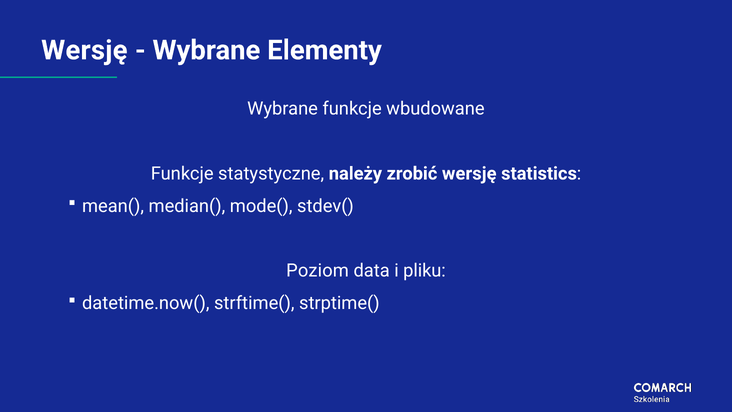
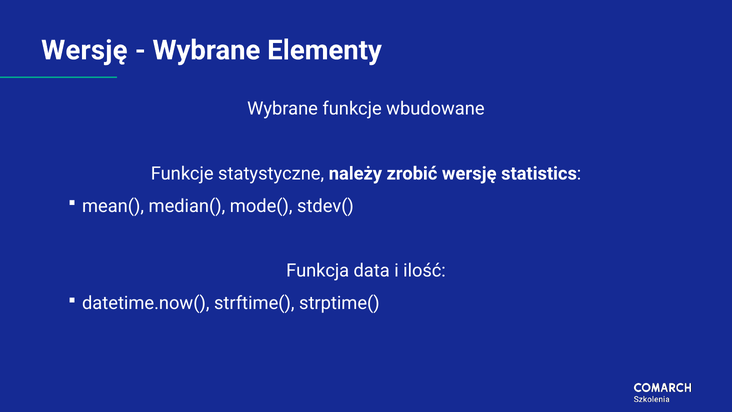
Poziom: Poziom -> Funkcja (318, 271)
pliku: pliku -> ilość (424, 271)
